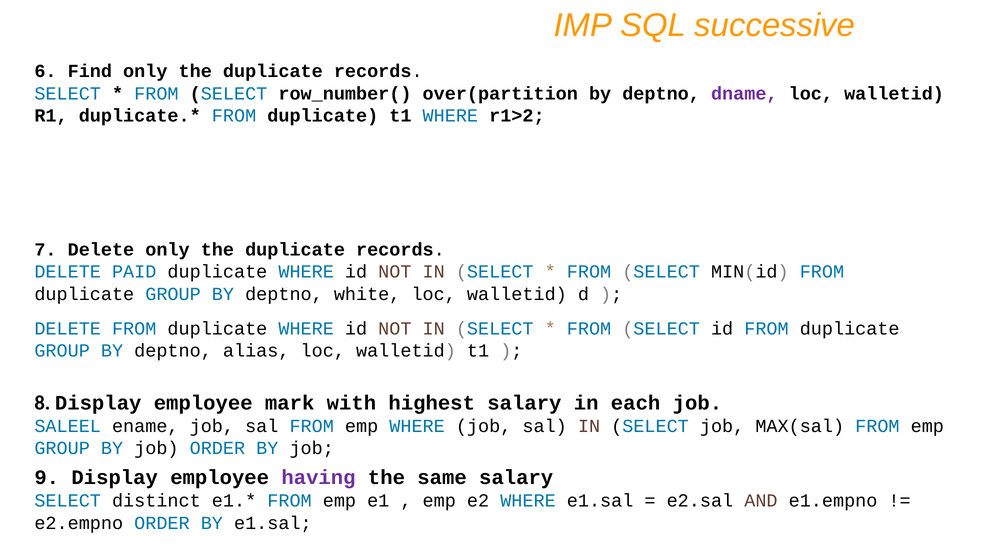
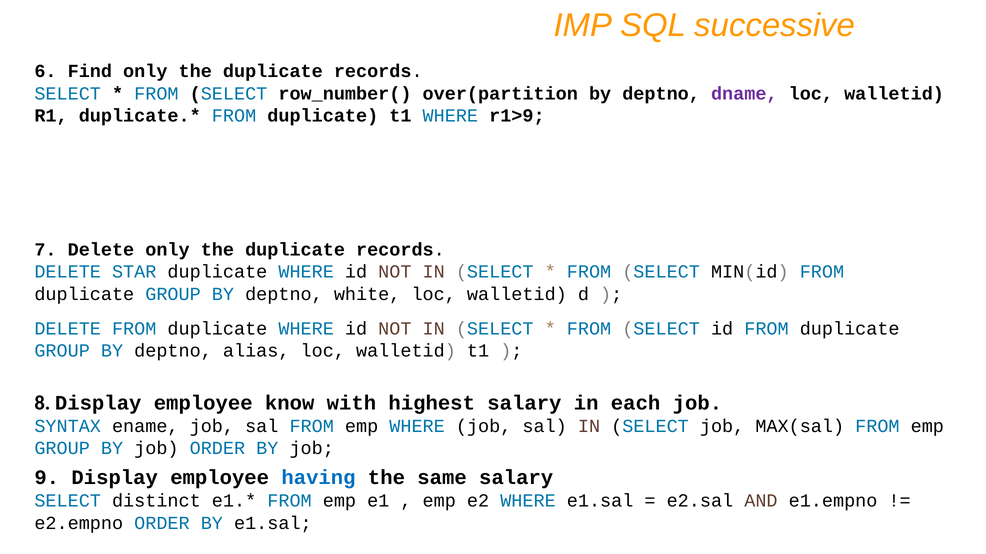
r1>2: r1>2 -> r1>9 (517, 116)
PAID: PAID -> STAR (134, 272)
mark: mark -> know (290, 403)
SALEEL: SALEEL -> SYNTAX (68, 427)
having colour: purple -> blue (318, 478)
